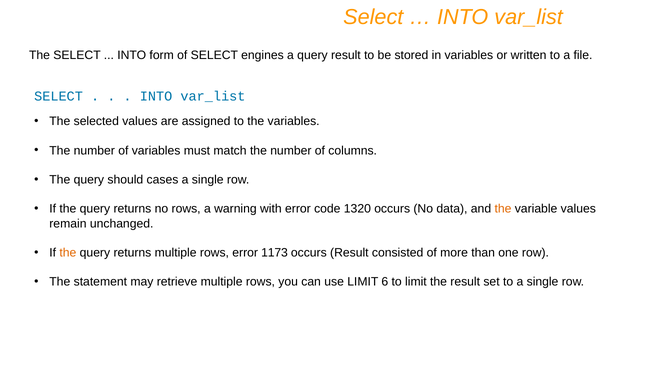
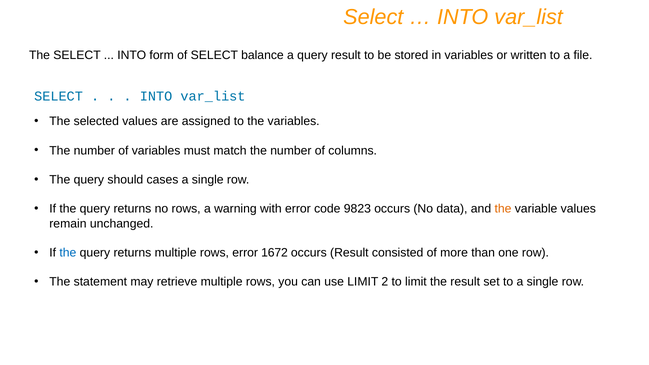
engines: engines -> balance (262, 55)
1320: 1320 -> 9823 (357, 209)
the colour: orange -> blue (68, 253)
1173: 1173 -> 1672 (275, 253)
6: 6 -> 2 (385, 282)
